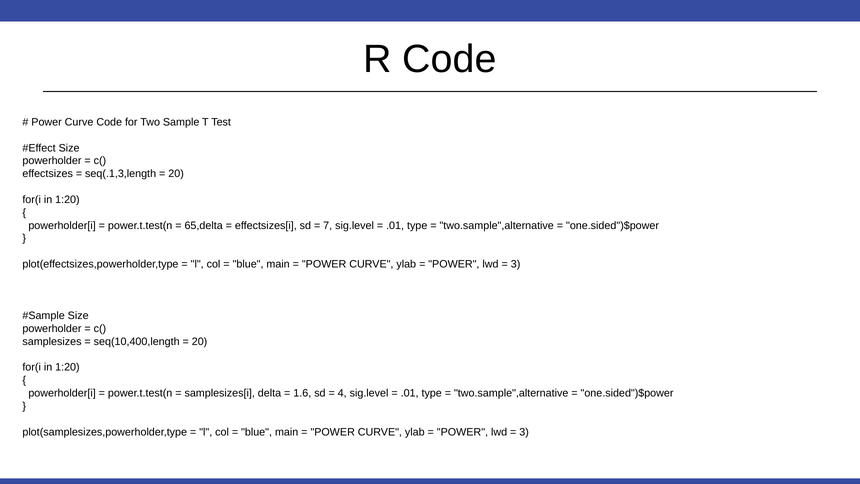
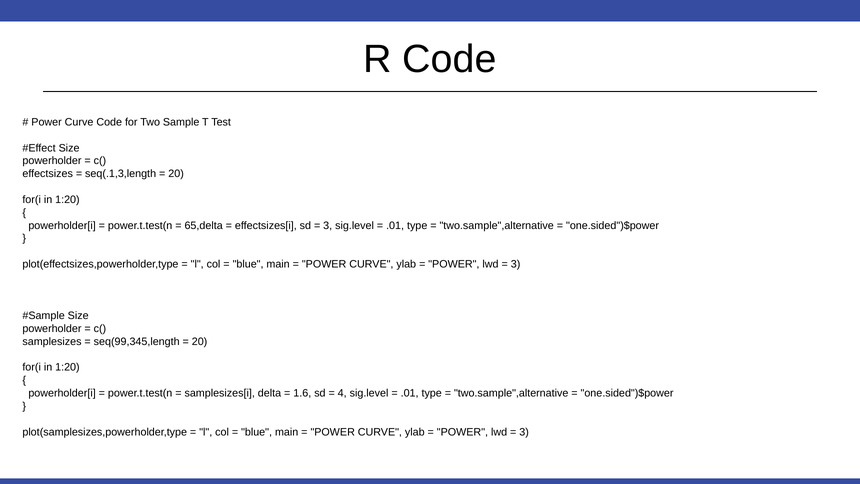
7: 7 -> 3 (328, 225)
seq(10,400,length: seq(10,400,length -> seq(99,345,length (137, 341)
